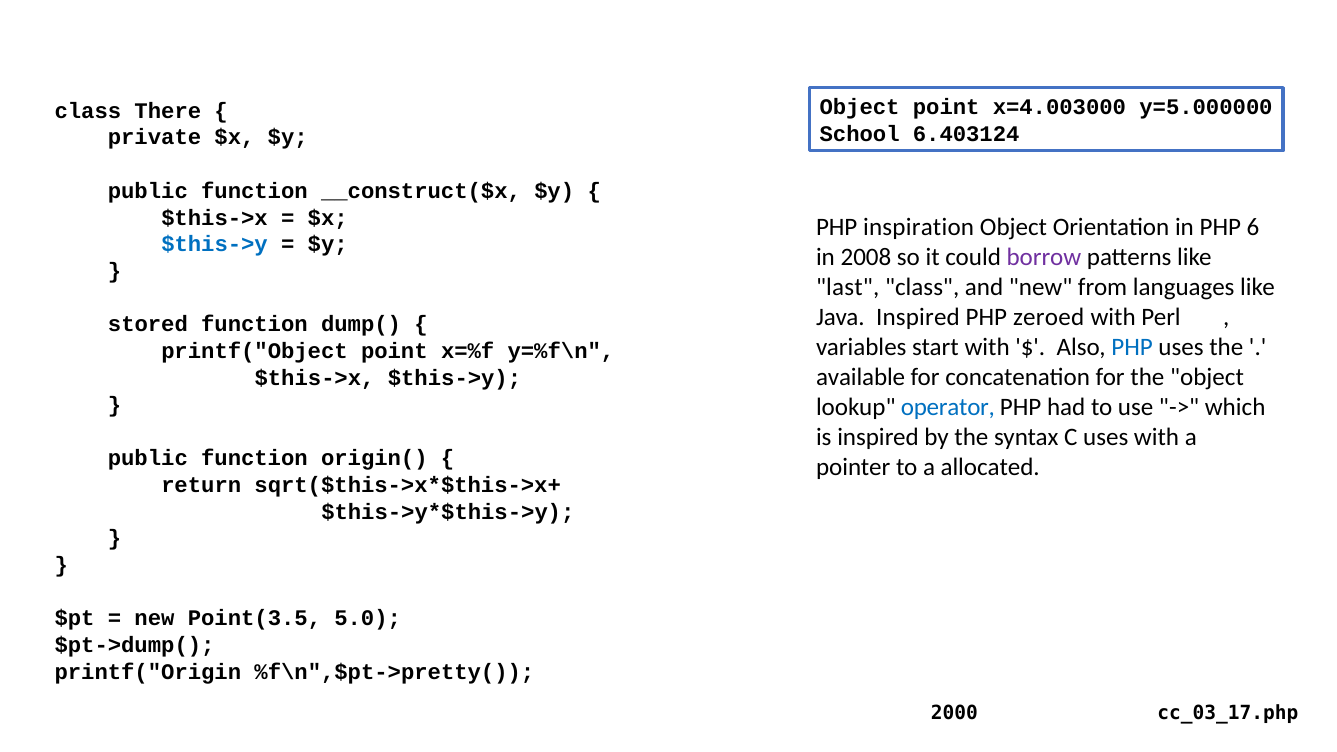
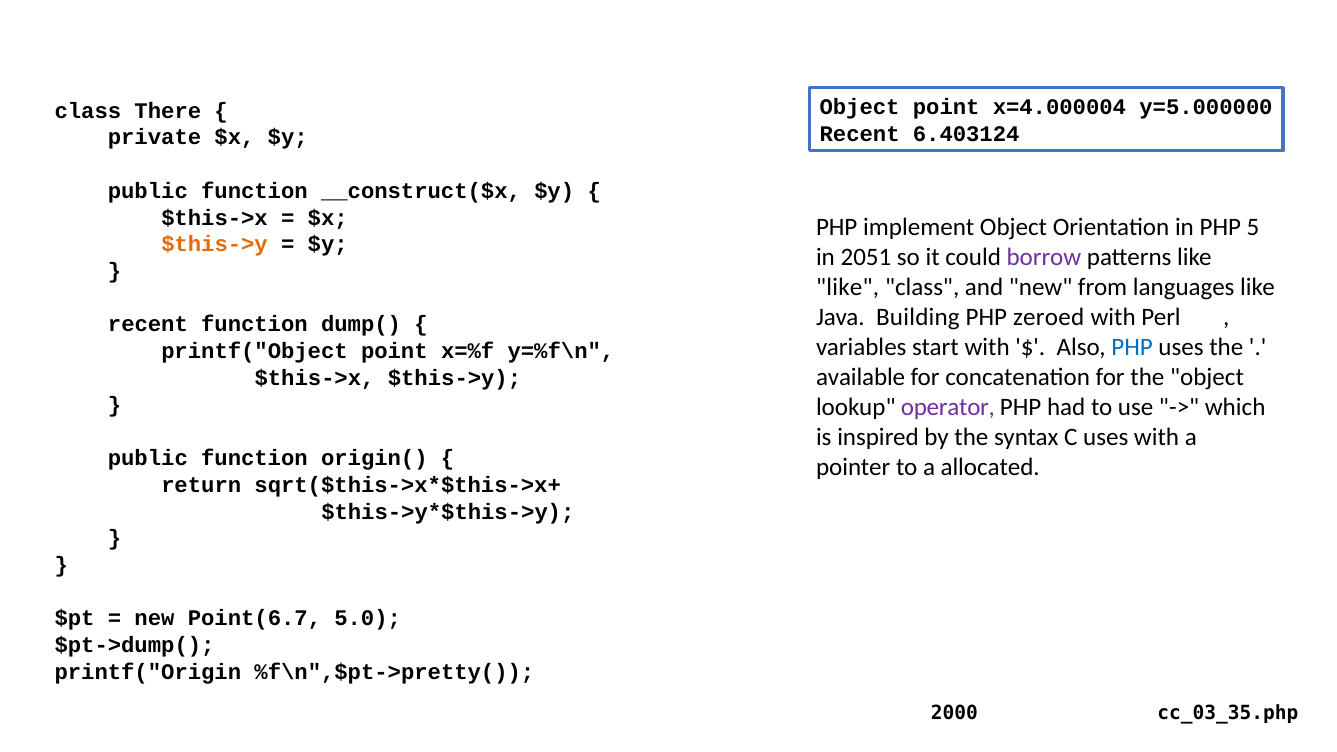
x=4.003000: x=4.003000 -> x=4.000004 (1059, 107)
School: School -> Recent (860, 134)
inspiration: inspiration -> implement (919, 227)
6: 6 -> 5 (1253, 227)
$this->y colour: blue -> orange (215, 244)
2008: 2008 -> 2051 (866, 257)
last: last -> like (848, 287)
Java Inspired: Inspired -> Building (918, 317)
stored: stored -> recent (148, 325)
operator colour: blue -> purple (948, 407)
Point(3.5: Point(3.5 -> Point(6.7 (254, 619)
cc_03_17.php: cc_03_17.php -> cc_03_35.php (1228, 713)
